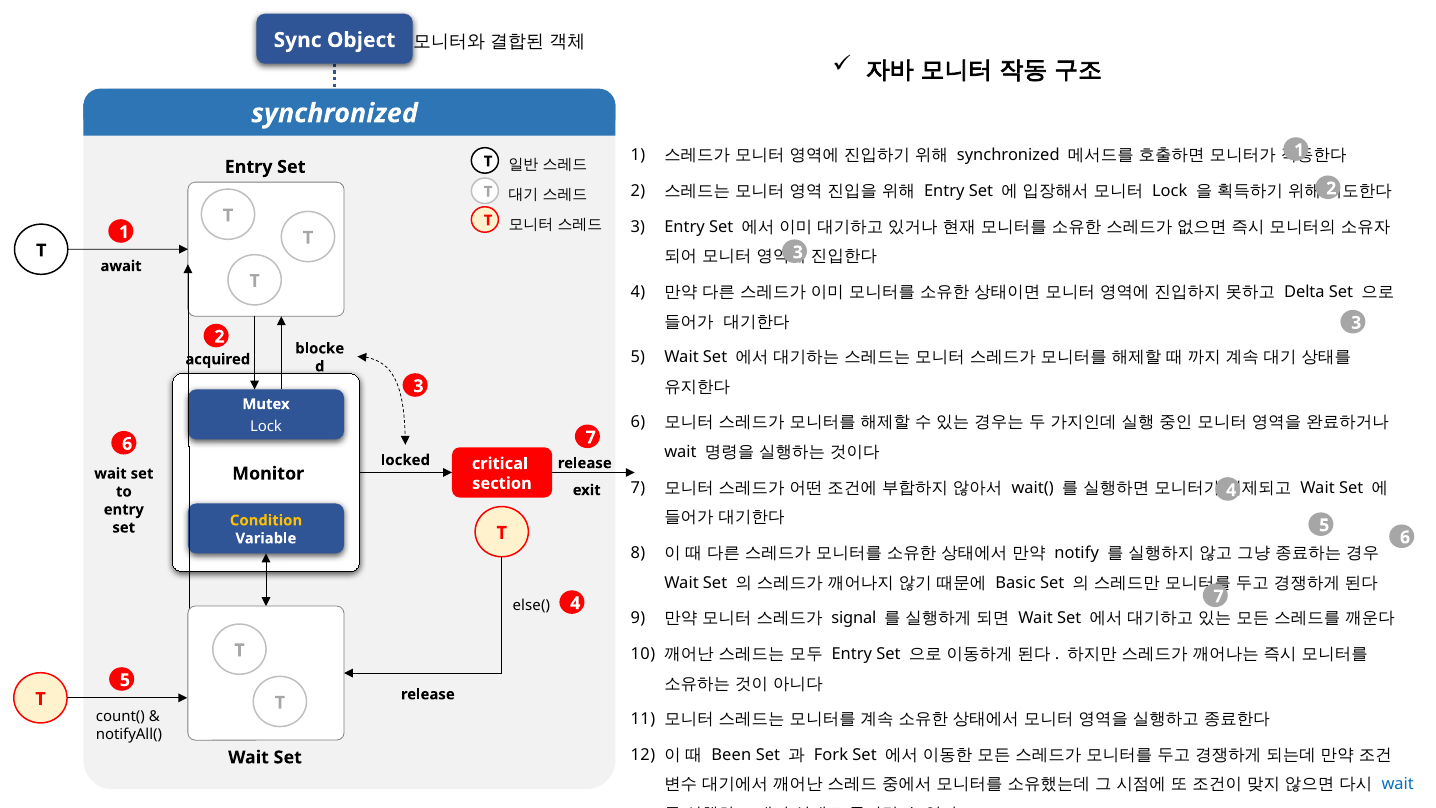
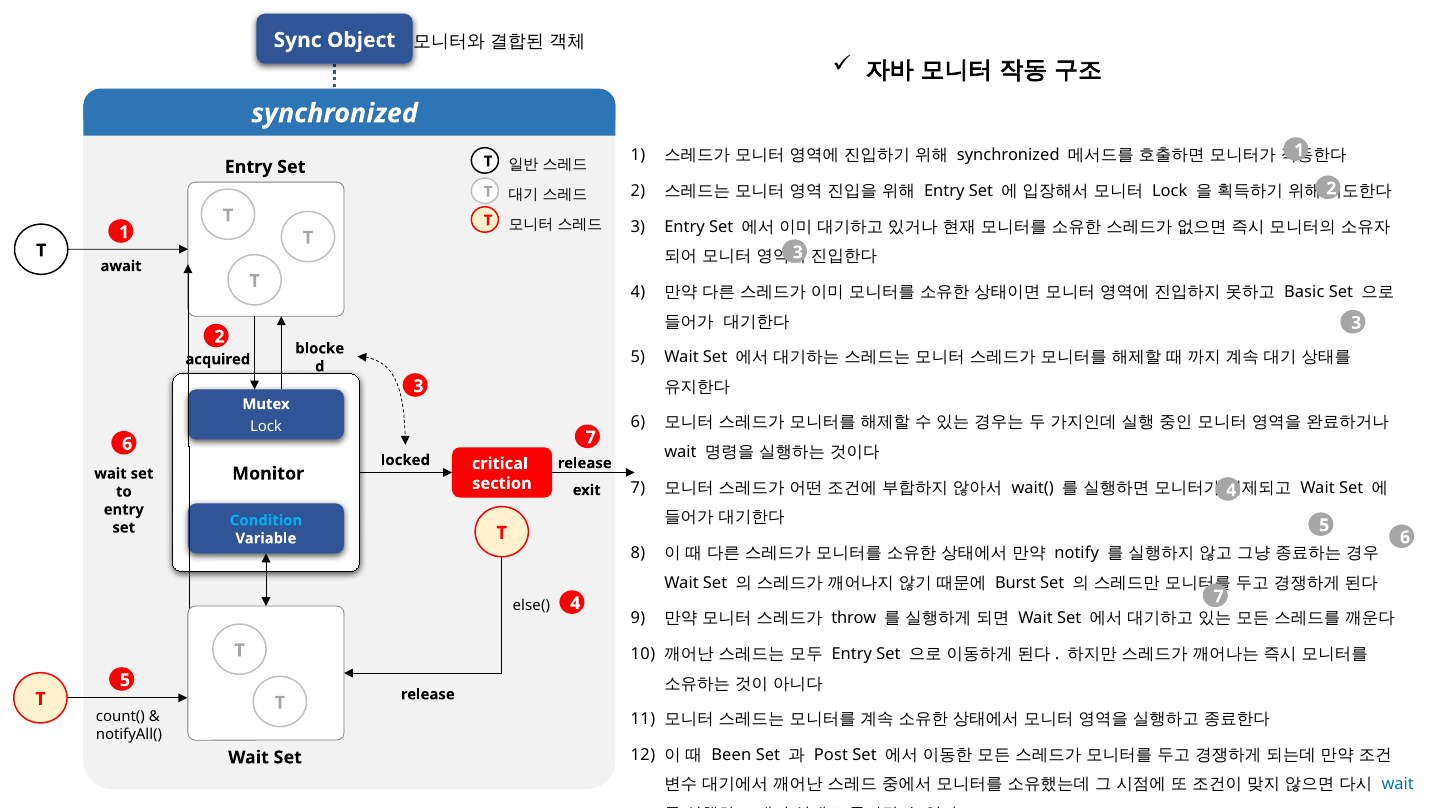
Delta: Delta -> Basic (1304, 292)
Condition colour: yellow -> light blue (266, 520)
Basic: Basic -> Burst (1016, 583)
signal: signal -> throw (854, 618)
Fork: Fork -> Post (831, 755)
